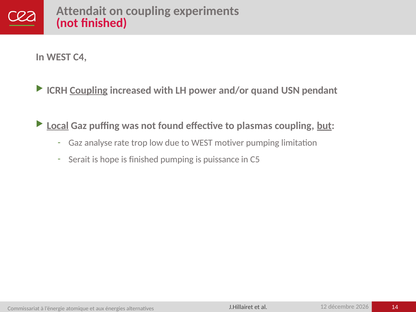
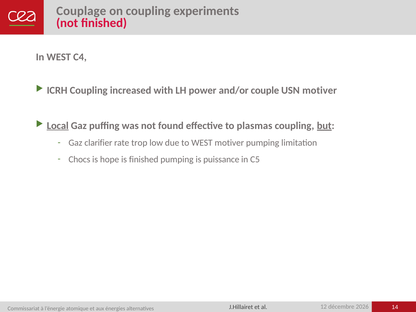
Attendait: Attendait -> Couplage (81, 11)
Coupling underline: present -> none (89, 90)
quand: quand -> couple (265, 90)
USN pendant: pendant -> motiver (320, 90)
analyse: analyse -> clarifier (98, 143)
Serait: Serait -> Chocs (79, 159)
